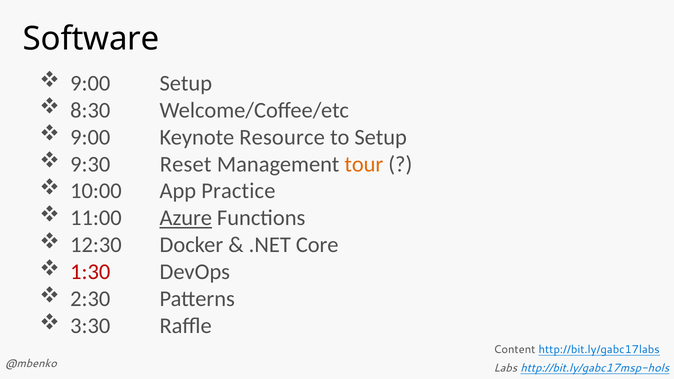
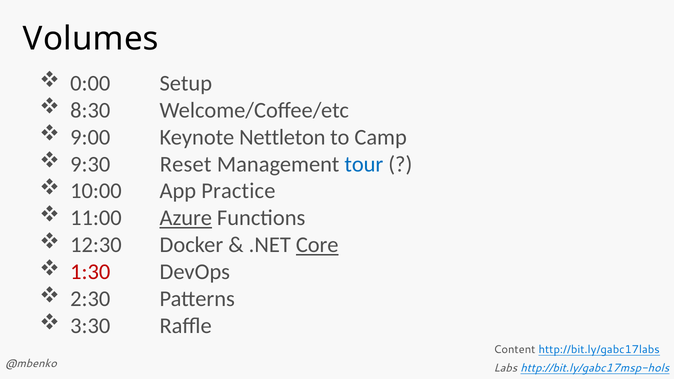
Software: Software -> Volumes (91, 39)
9:00: 9:00 -> 0:00 (90, 83)
Resource: Resource -> Nettleton (282, 137)
to Setup: Setup -> Camp (381, 137)
tour colour: orange -> blue (364, 164)
Core underline: none -> present (317, 245)
